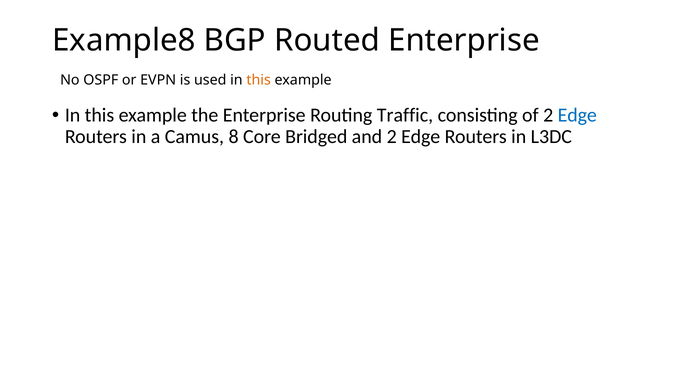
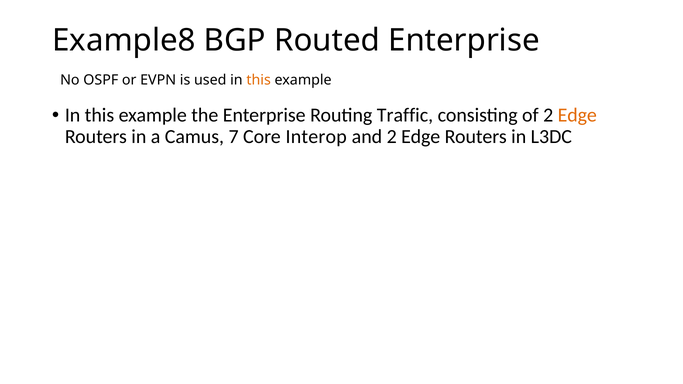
Edge colour: blue -> orange (577, 115)
8: 8 -> 7 (234, 137)
Bridged: Bridged -> Interop (316, 137)
